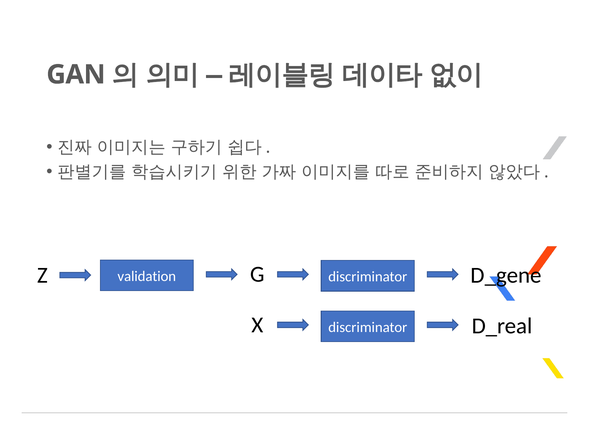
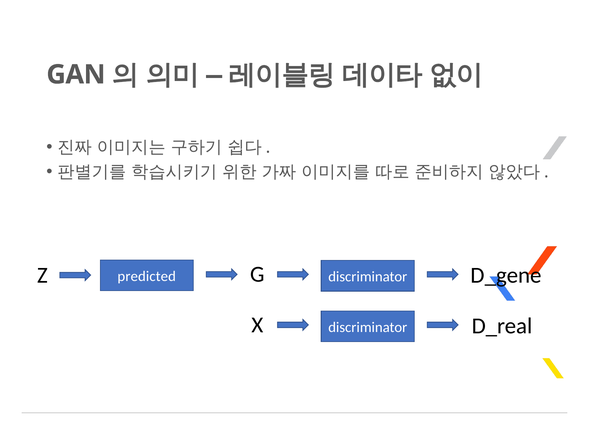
validation: validation -> predicted (147, 277)
